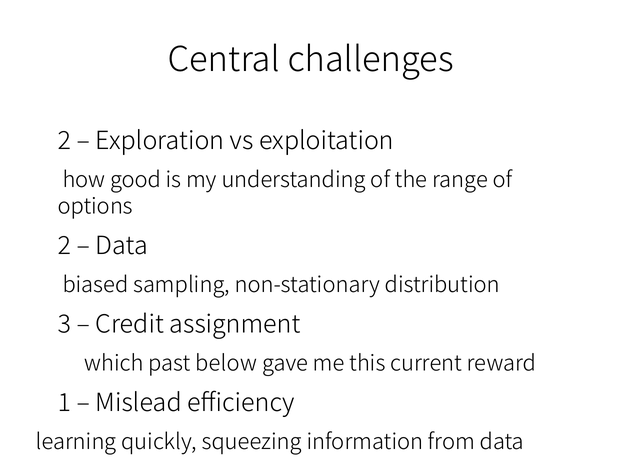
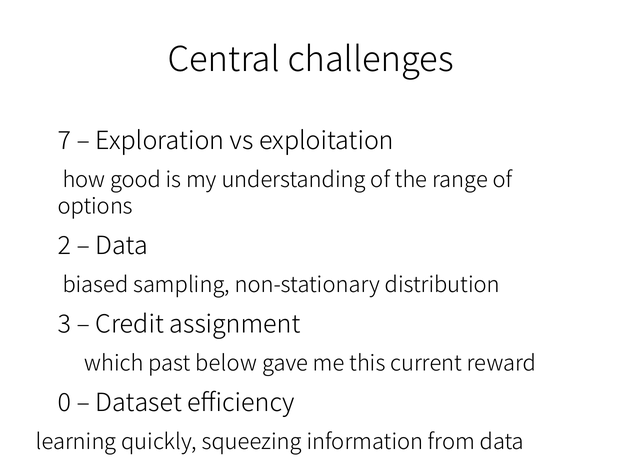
2: 2 -> 7 (64, 141)
1: 1 -> 0 (64, 404)
Mislead: Mislead -> Dataset (139, 404)
